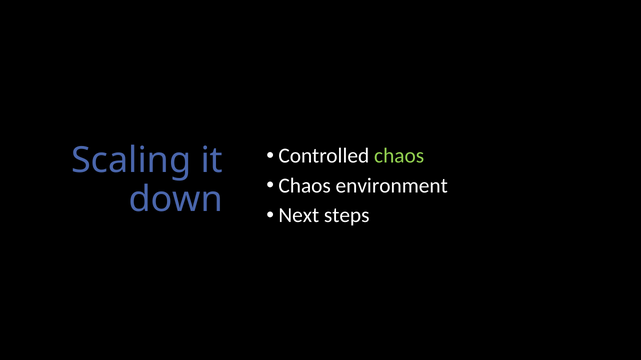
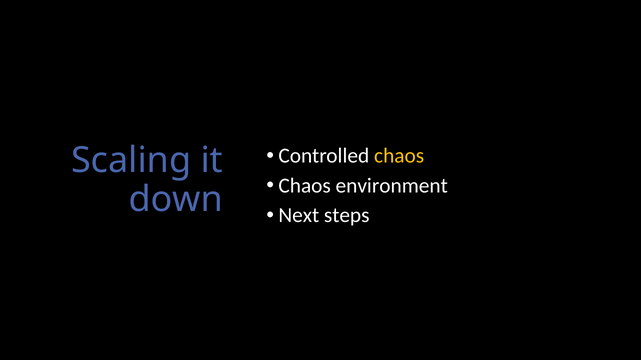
chaos colour: light green -> yellow (399, 156)
